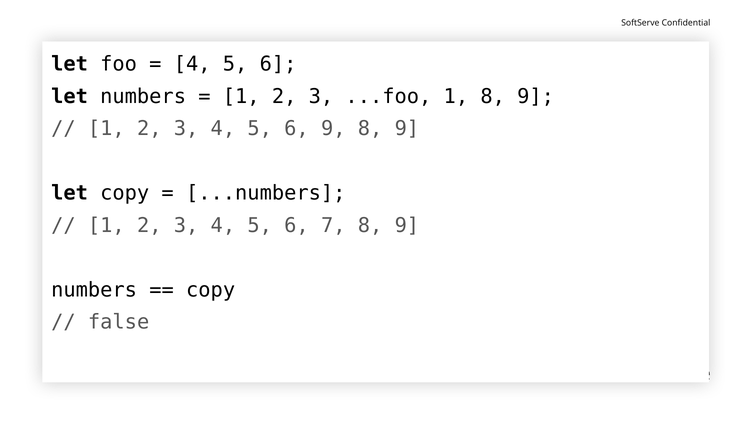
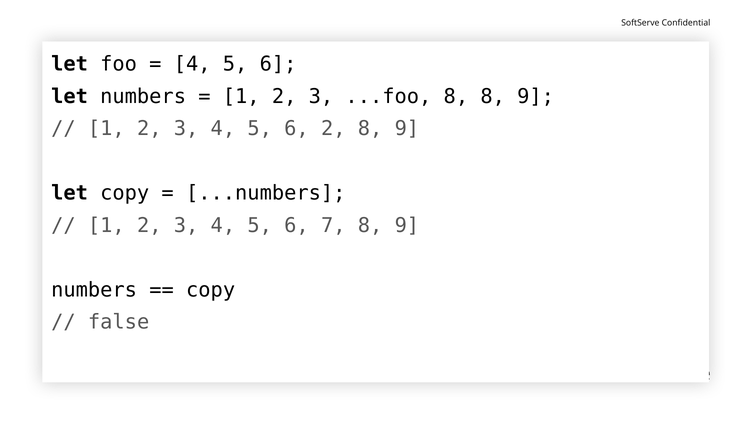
...foo 1: 1 -> 8 (456, 96)
6 9: 9 -> 2 (333, 129)
